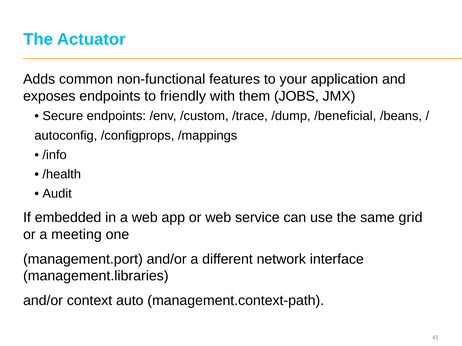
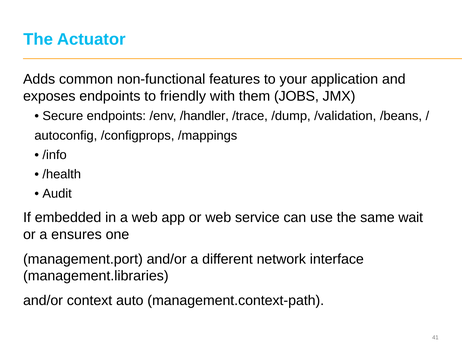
/custom: /custom -> /handler (204, 116)
/beneficial: /beneficial -> /validation (345, 116)
grid: grid -> wait (411, 218)
meeting: meeting -> ensures (77, 235)
